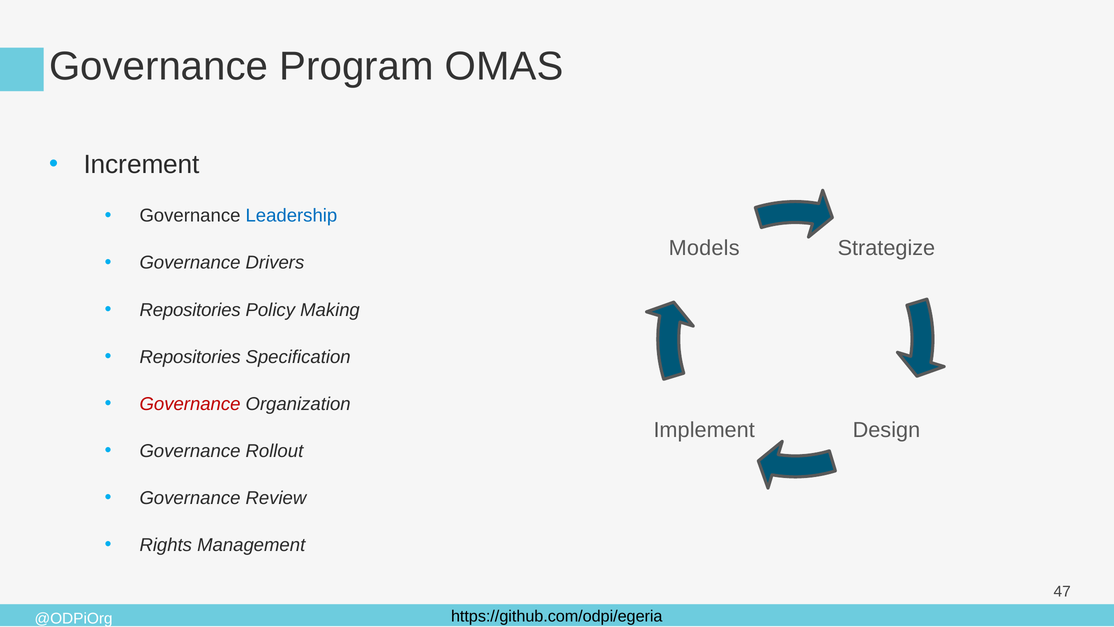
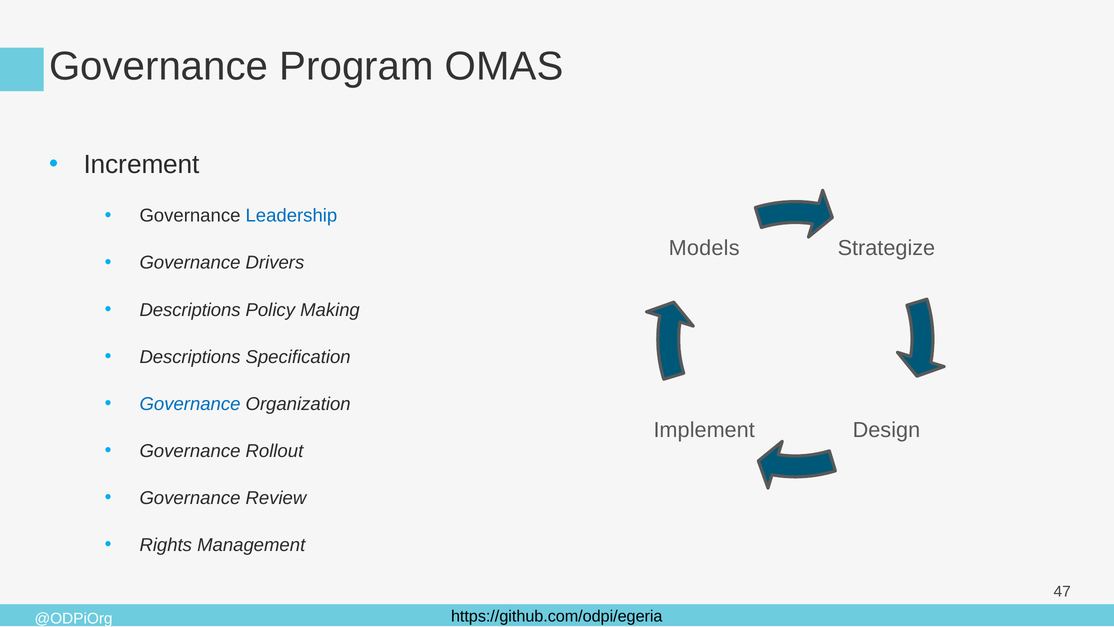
Repositories: Repositories -> Descriptions (190, 310)
Repositories: Repositories -> Descriptions (190, 357)
Governance colour: red -> blue (190, 404)
